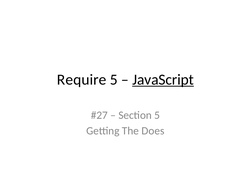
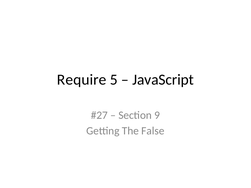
JavaScript underline: present -> none (163, 80)
Section 5: 5 -> 9 (157, 115)
Does: Does -> False (153, 131)
